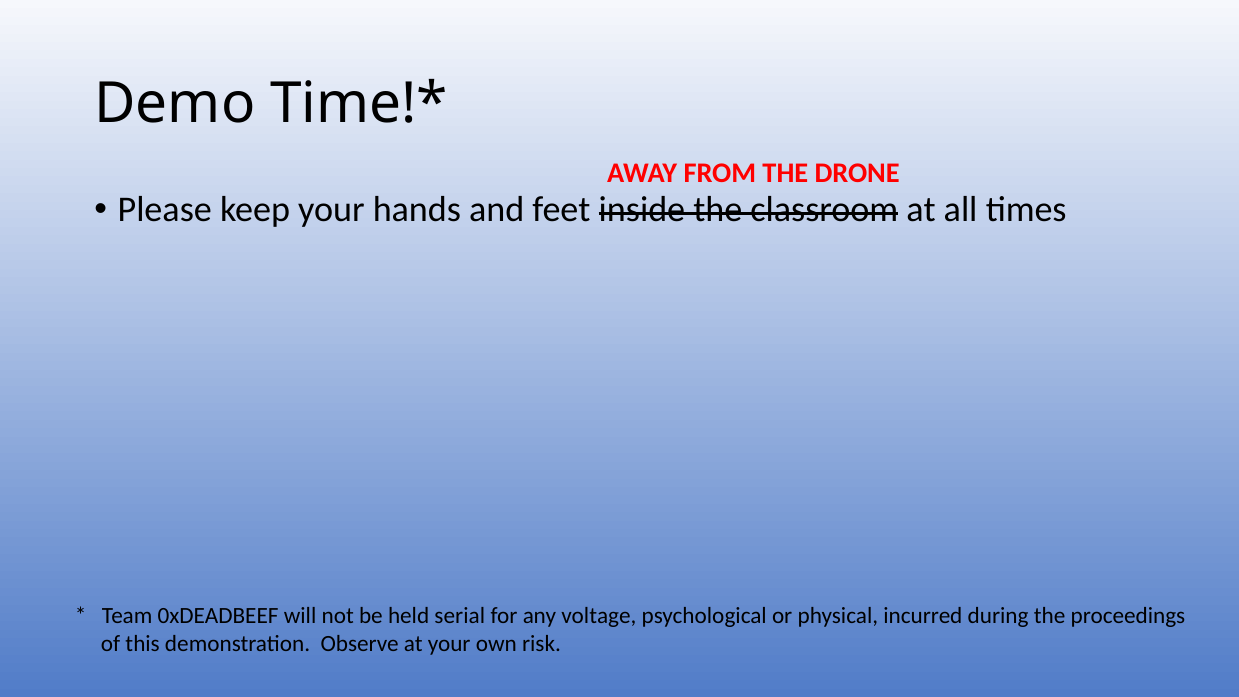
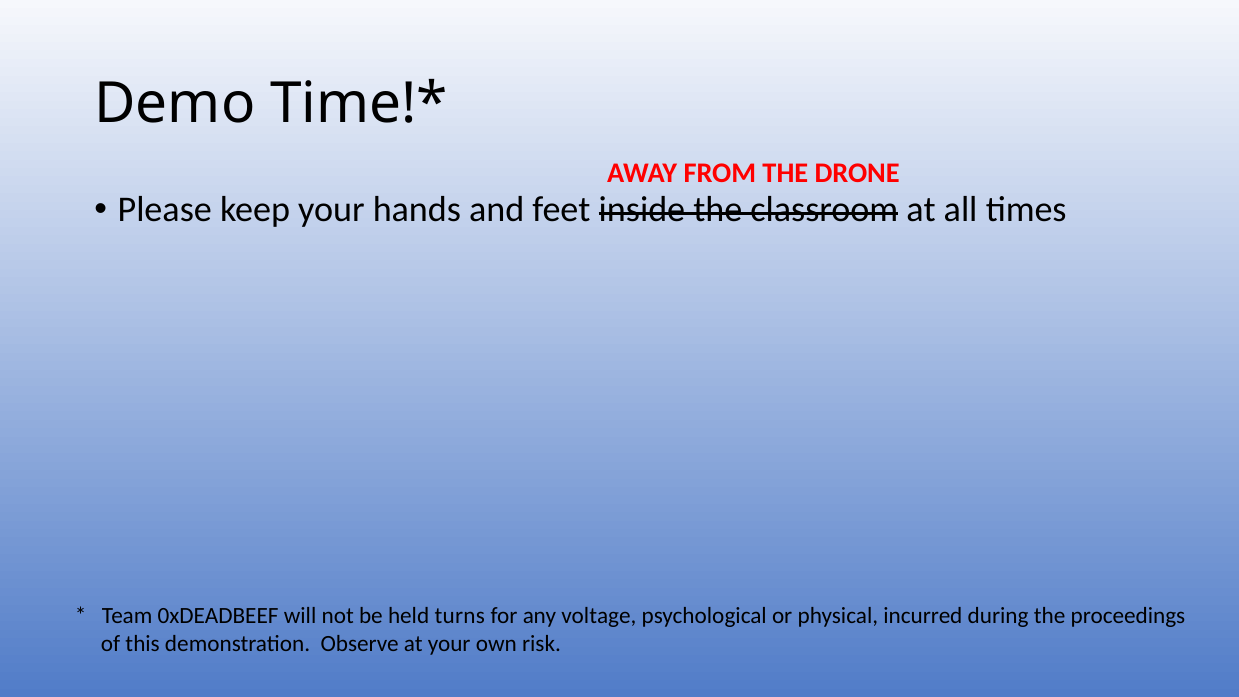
serial: serial -> turns (460, 616)
